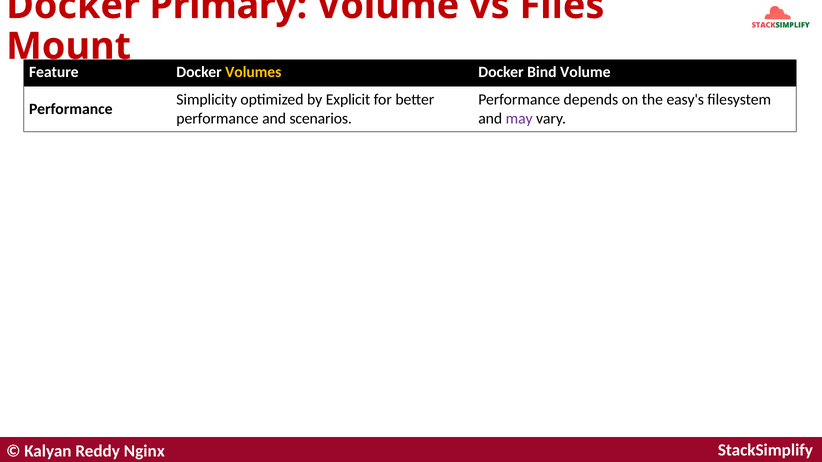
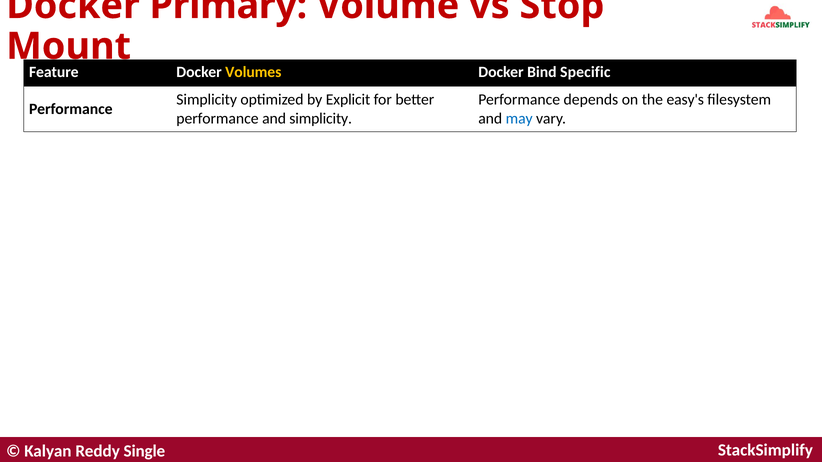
Files: Files -> Stop (562, 6)
Bind Volume: Volume -> Specific (585, 72)
and scenarios: scenarios -> simplicity (321, 119)
may colour: purple -> blue (519, 119)
Nginx: Nginx -> Single (144, 451)
